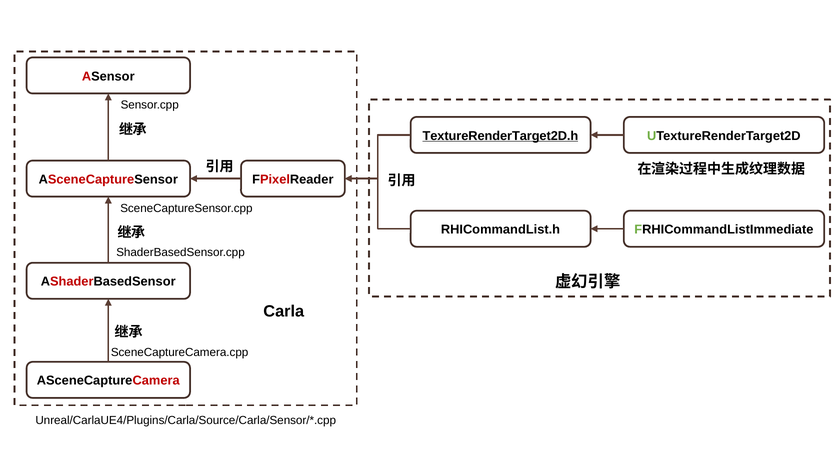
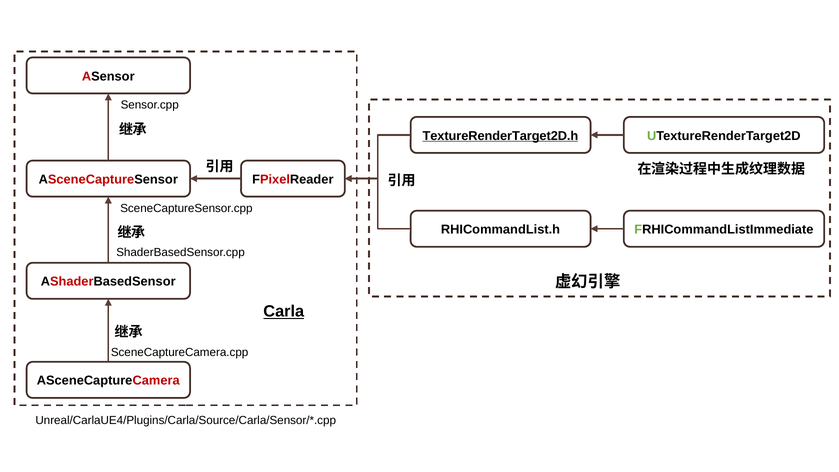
Carla underline: none -> present (284, 312)
